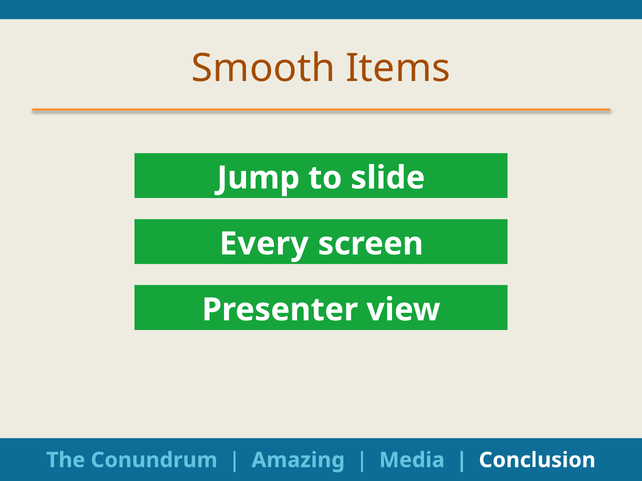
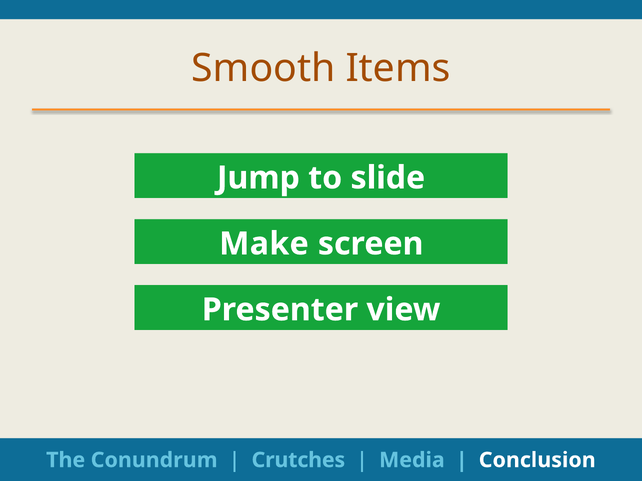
Every: Every -> Make (264, 244)
Amazing: Amazing -> Crutches (298, 461)
